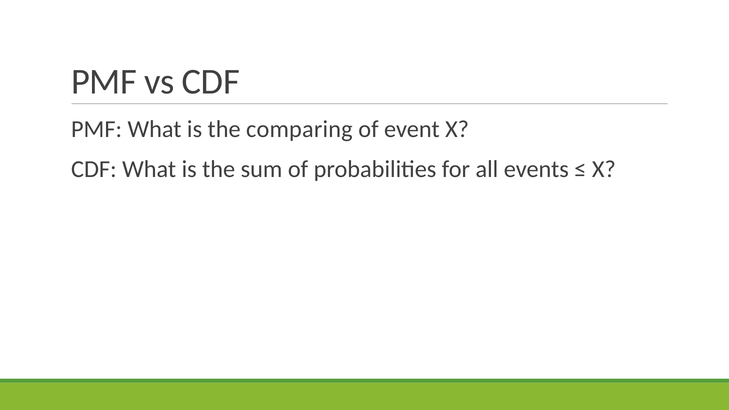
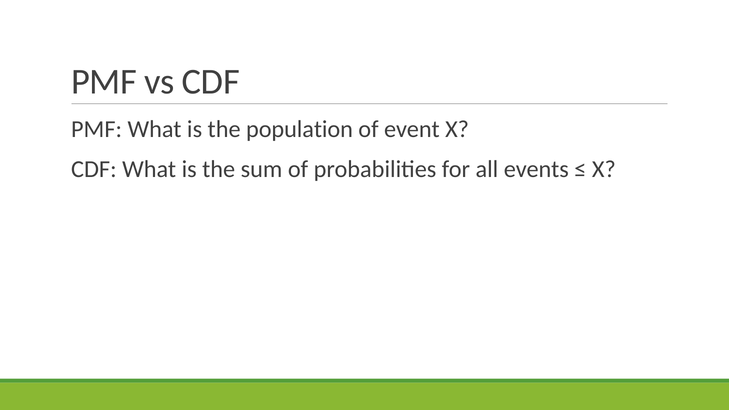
comparing: comparing -> population (300, 129)
